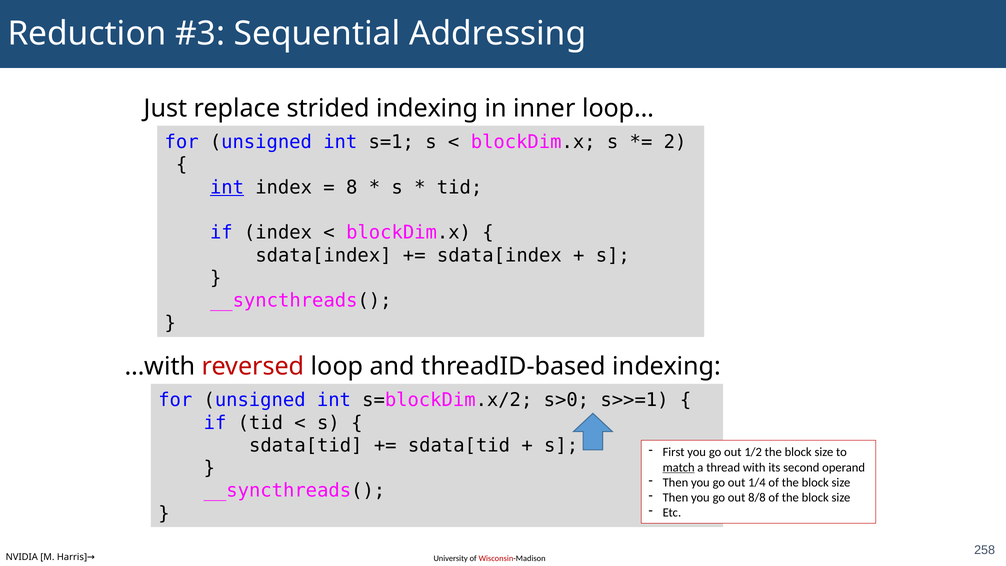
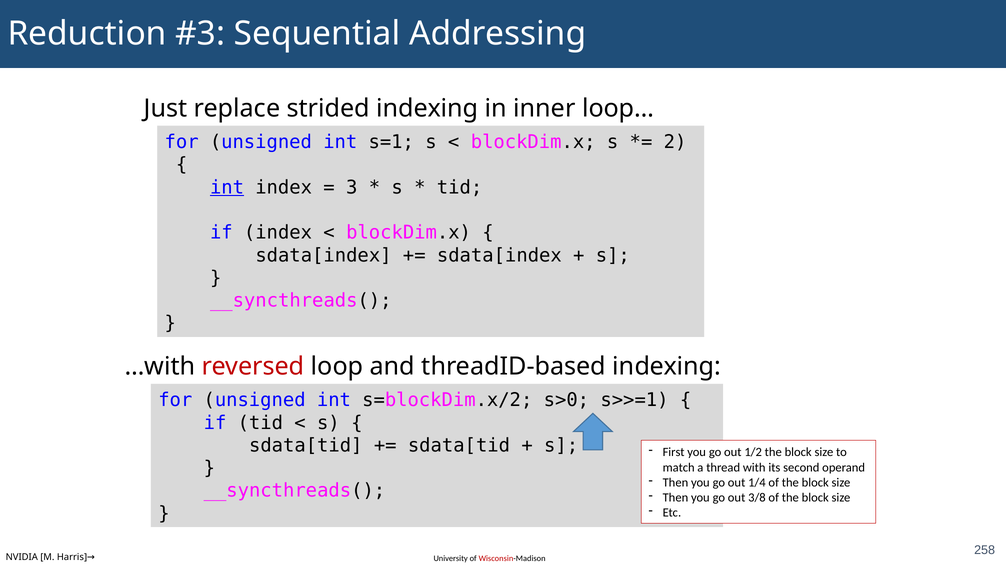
8: 8 -> 3 (352, 187)
match underline: present -> none (679, 467)
8/8: 8/8 -> 3/8 (757, 497)
